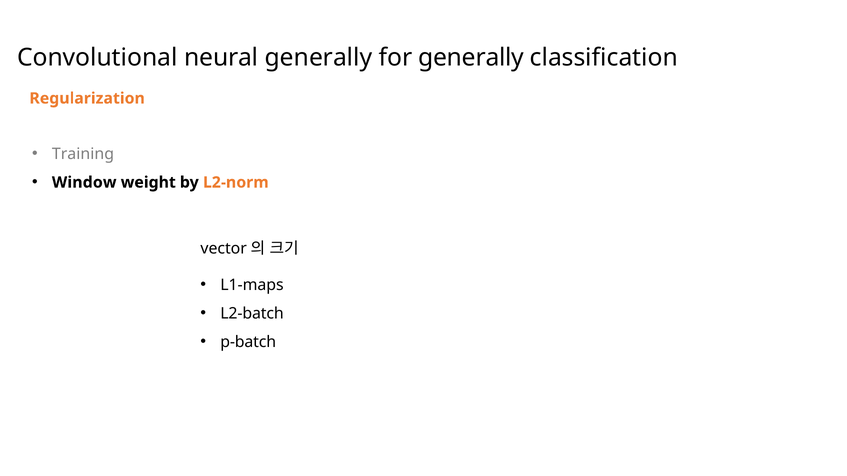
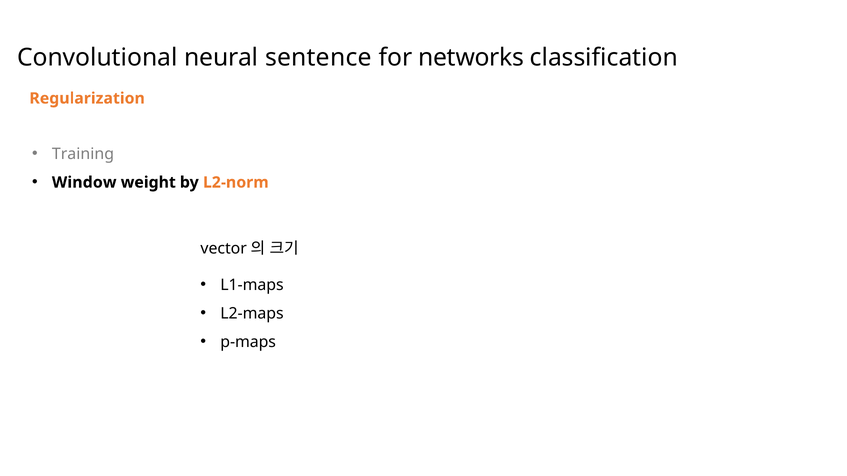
neural generally: generally -> sentence (318, 58)
for generally: generally -> networks (471, 58)
L2-batch: L2-batch -> L2-maps (252, 314)
p-batch: p-batch -> p-maps (248, 342)
